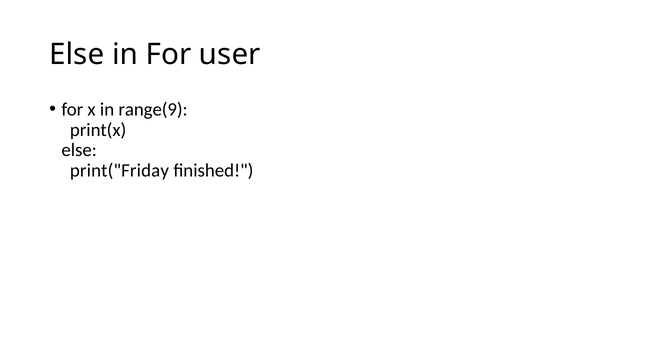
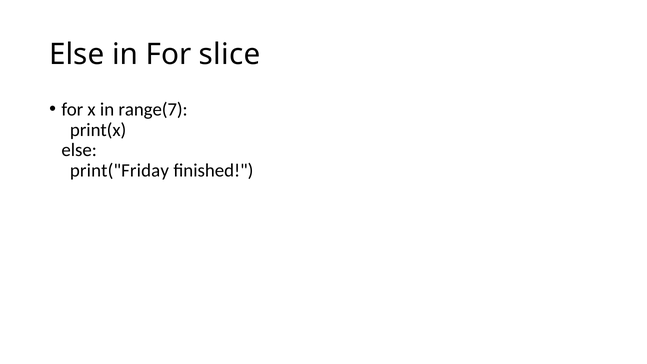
user: user -> slice (230, 54)
range(9: range(9 -> range(7 (153, 109)
